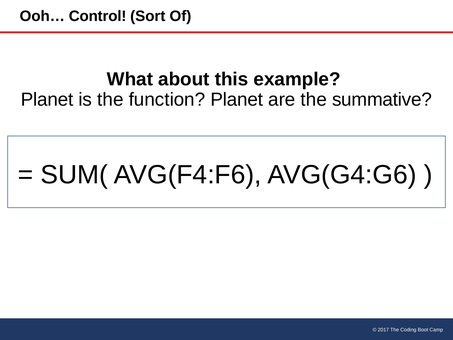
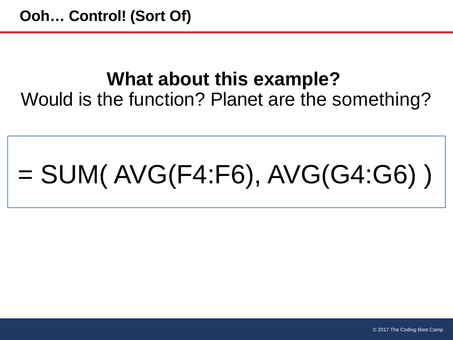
Planet: Planet -> Would (47, 100)
summative: summative -> something (382, 100)
